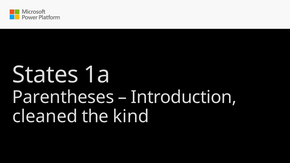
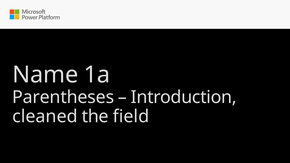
States: States -> Name (45, 75)
kind: kind -> field (131, 117)
